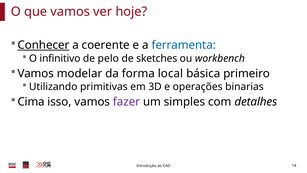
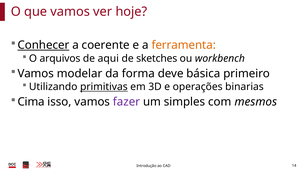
ferramenta colour: blue -> orange (184, 45)
infinitivo: infinitivo -> arquivos (60, 58)
pelo: pelo -> aqui (108, 58)
local: local -> deve (171, 73)
primitivas underline: none -> present (104, 87)
detalhes: detalhes -> mesmos (256, 102)
